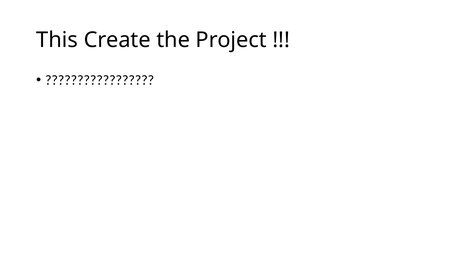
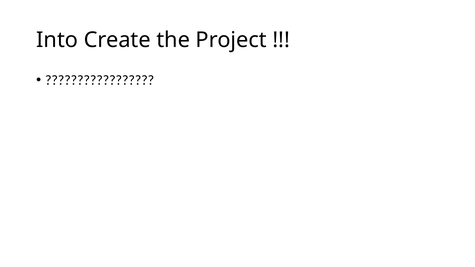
This: This -> Into (57, 40)
